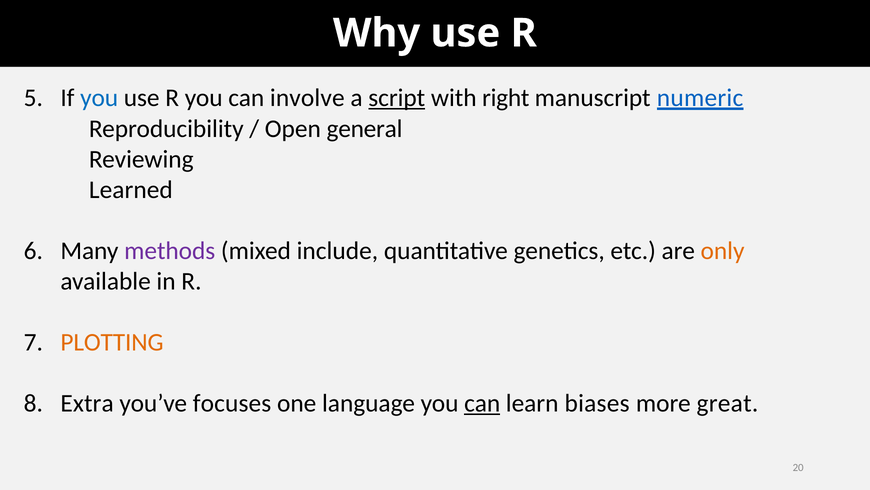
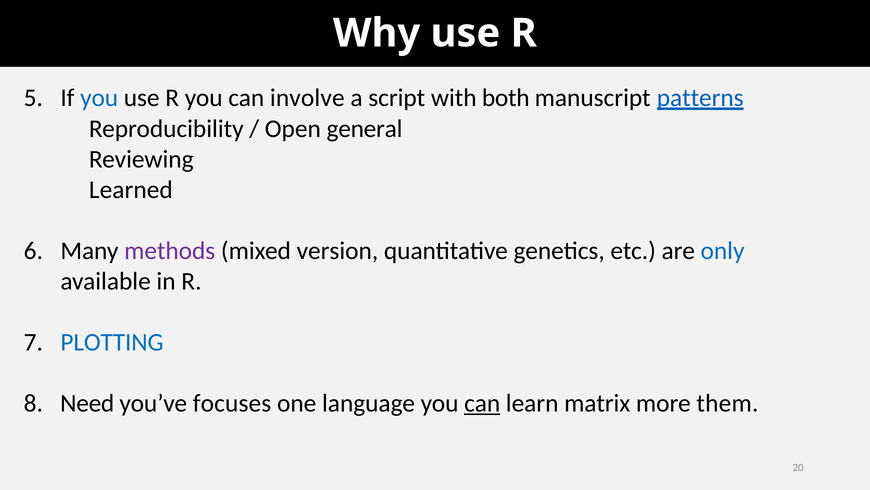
script underline: present -> none (397, 98)
right: right -> both (506, 98)
numeric: numeric -> patterns (700, 98)
include: include -> version (337, 251)
only colour: orange -> blue (723, 251)
PLOTTING colour: orange -> blue (112, 342)
Extra: Extra -> Need (87, 403)
biases: biases -> matrix (597, 403)
great: great -> them (727, 403)
